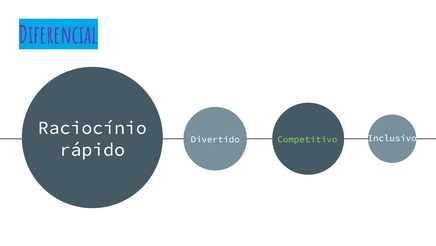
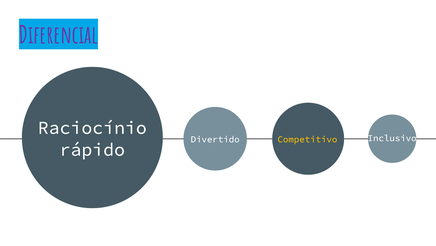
Competitivo colour: light green -> yellow (307, 139)
